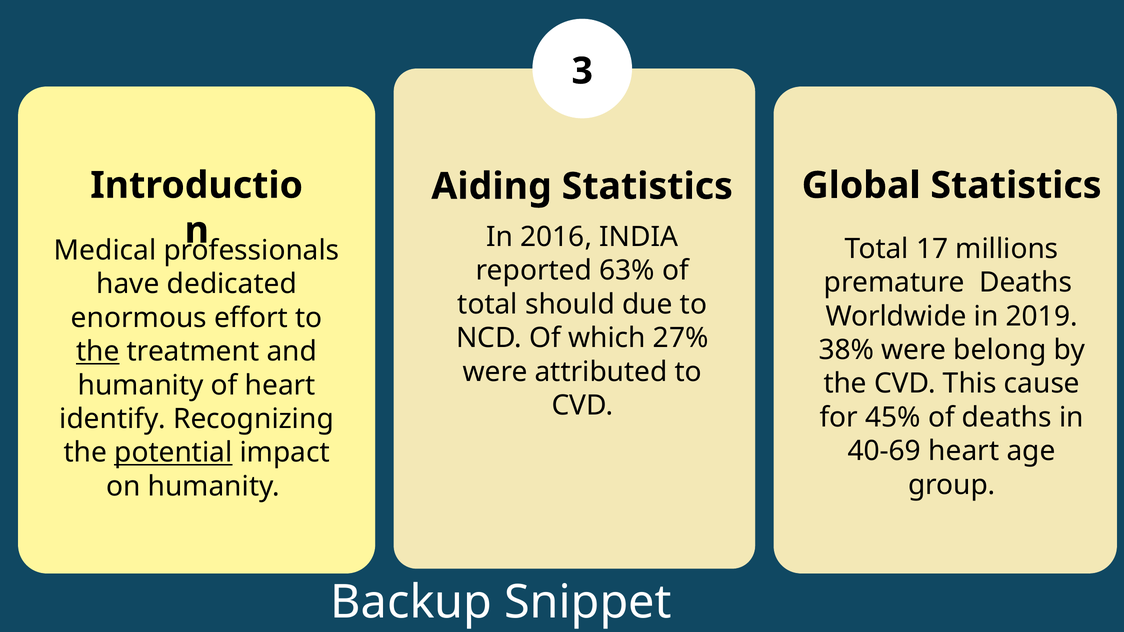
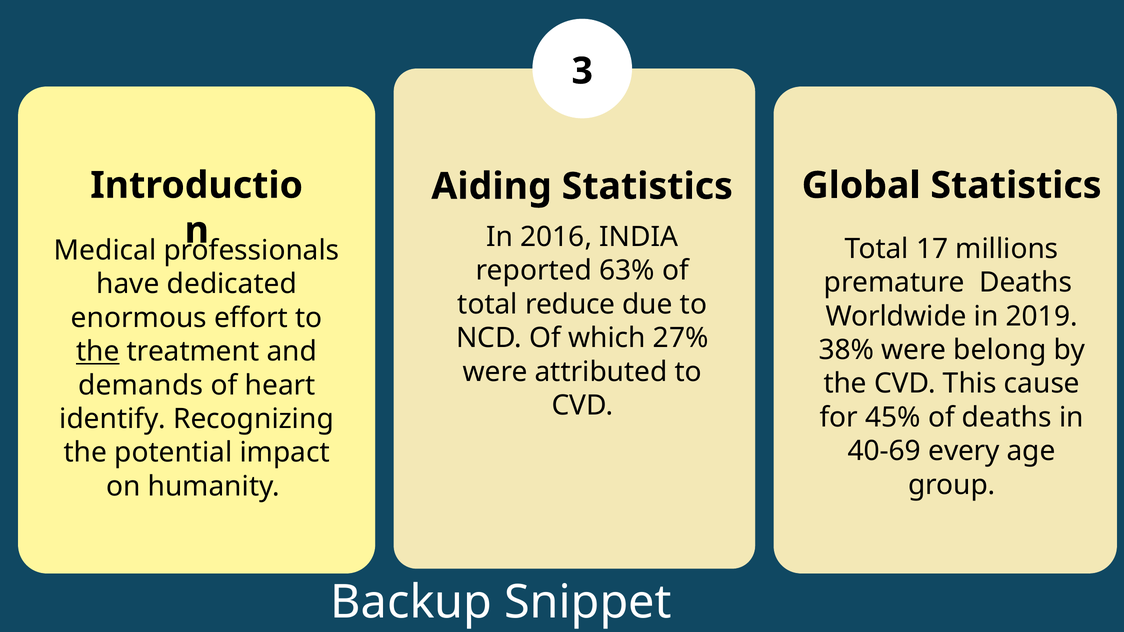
should: should -> reduce (570, 304)
humanity: humanity -> demands (141, 385)
40-69 heart: heart -> every (964, 451)
potential underline: present -> none (173, 453)
